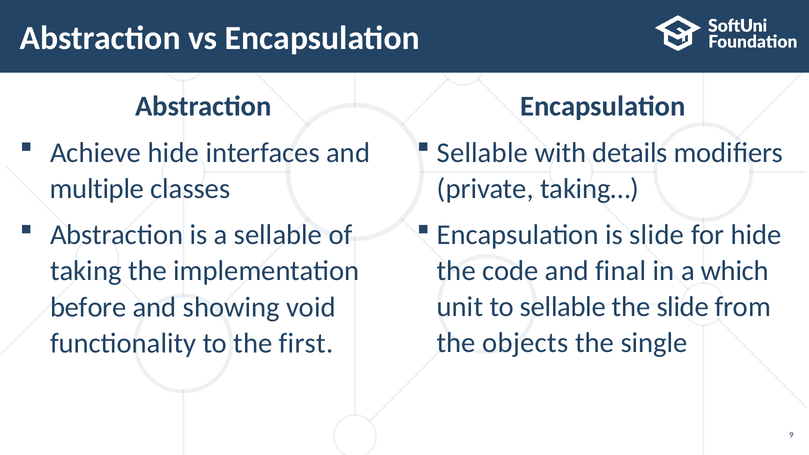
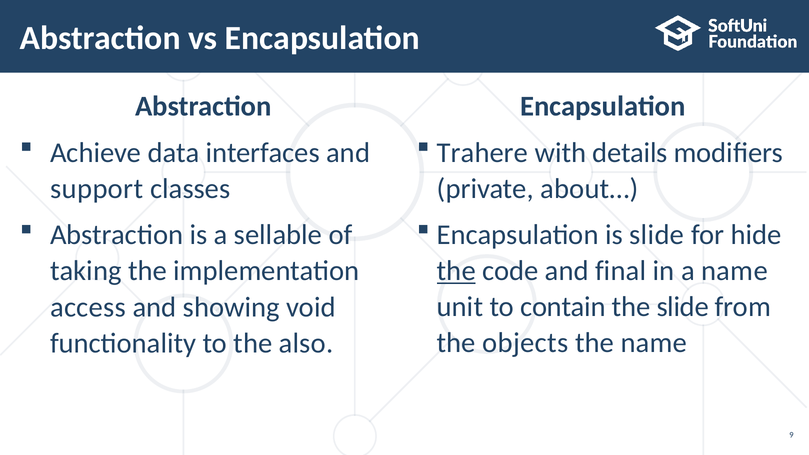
Achieve hide: hide -> data (173, 153)
Sellable: Sellable -> Trahere (483, 153)
taking…: taking… -> about… (589, 189)
multiple: multiple -> support (97, 189)
the underline: none -> present (456, 271)
a which: which -> name (734, 271)
to sellable: sellable -> contain (563, 307)
before: before -> access (88, 307)
the single: single -> name (654, 343)
first: first -> also (306, 343)
